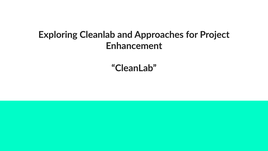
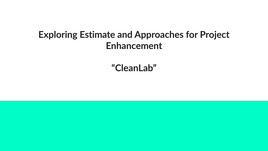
Exploring Cleanlab: Cleanlab -> Estimate (97, 35)
